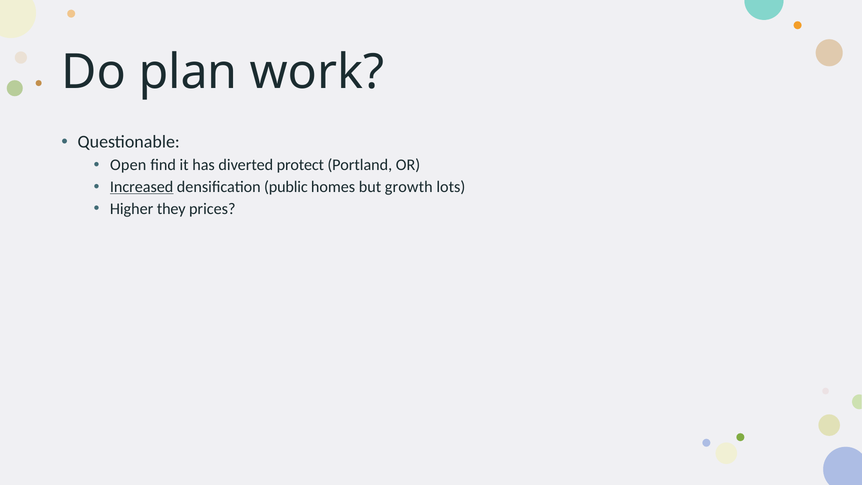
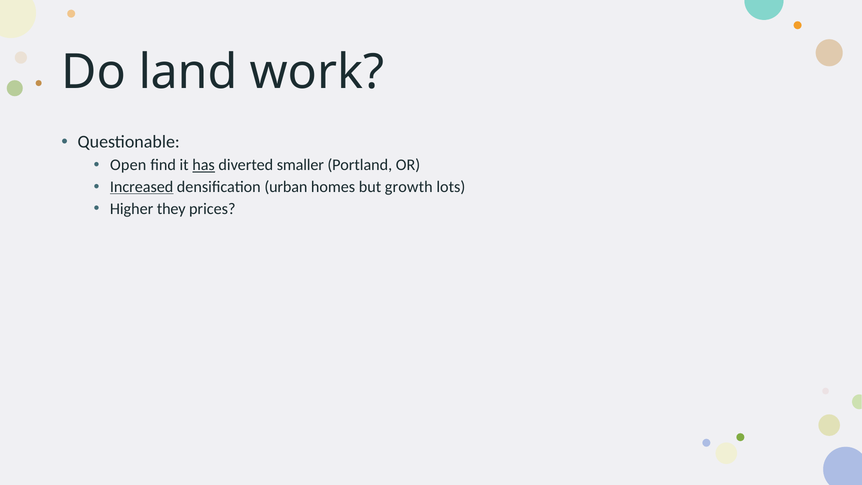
plan: plan -> land (188, 72)
has underline: none -> present (204, 165)
protect: protect -> smaller (300, 165)
public: public -> urban (286, 187)
